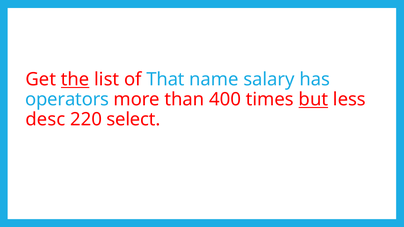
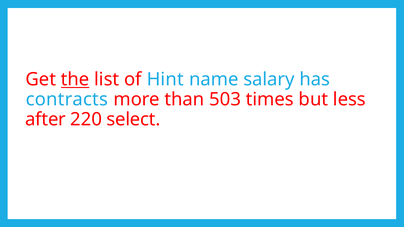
That: That -> Hint (165, 80)
operators: operators -> contracts (67, 100)
400: 400 -> 503 (225, 100)
but underline: present -> none (313, 100)
desc: desc -> after (46, 120)
